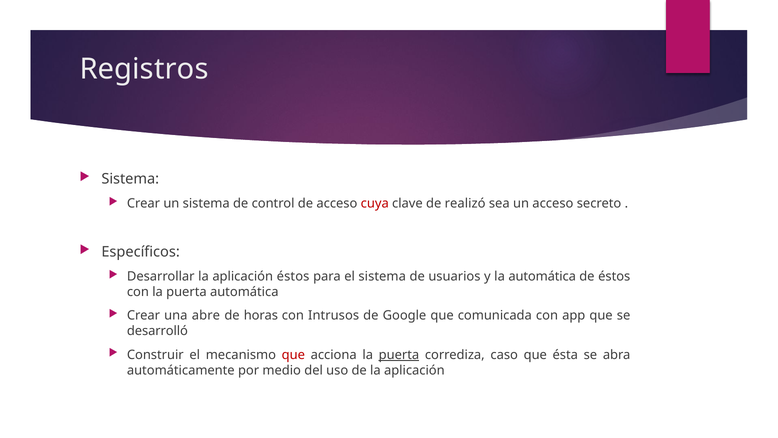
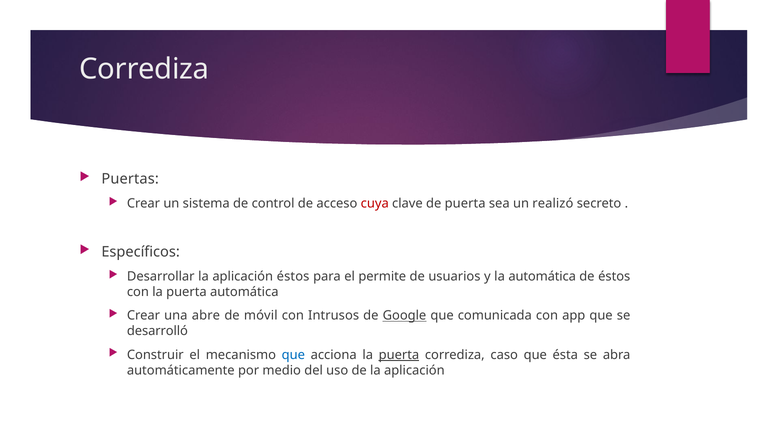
Registros: Registros -> Corrediza (144, 69)
Sistema: Sistema -> Puertas (130, 179)
de realizó: realizó -> puerta (465, 203)
un acceso: acceso -> realizó (553, 203)
el sistema: sistema -> permite (382, 276)
horas: horas -> móvil (261, 315)
Google underline: none -> present (405, 315)
que colour: red -> blue (293, 355)
